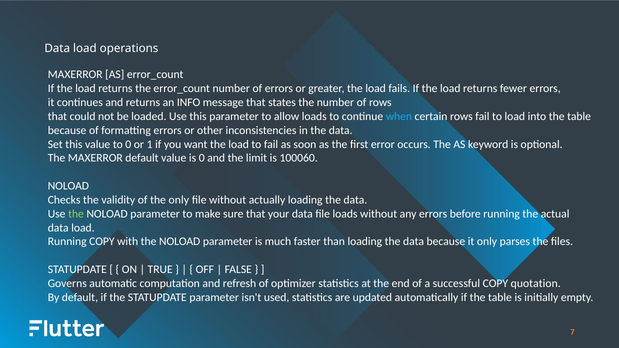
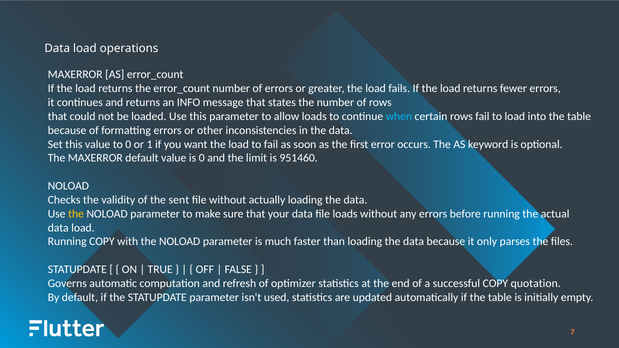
100060: 100060 -> 951460 (299, 158)
the only: only -> sent (179, 200)
the colour: light green -> yellow (76, 214)
